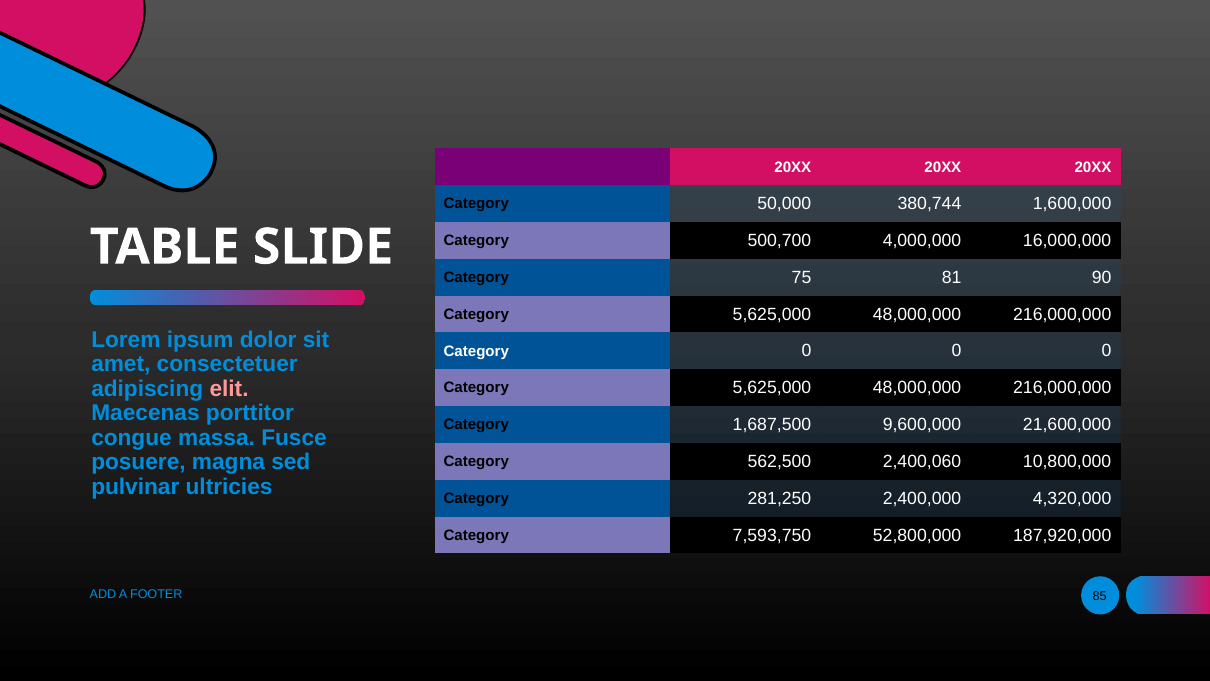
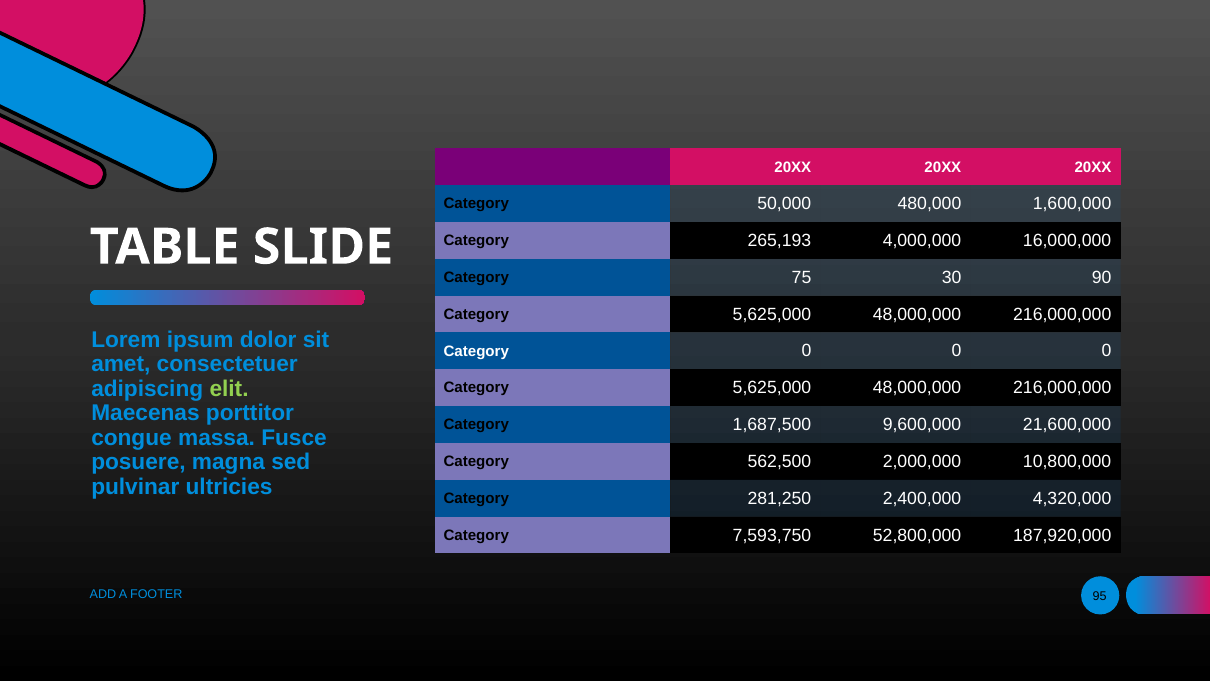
380,744: 380,744 -> 480,000 (929, 204)
500,700: 500,700 -> 265,193 (779, 241)
81: 81 -> 30 (952, 277)
elit colour: pink -> light green (229, 388)
2,400,060: 2,400,060 -> 2,000,000 (922, 461)
85: 85 -> 95 (1100, 596)
